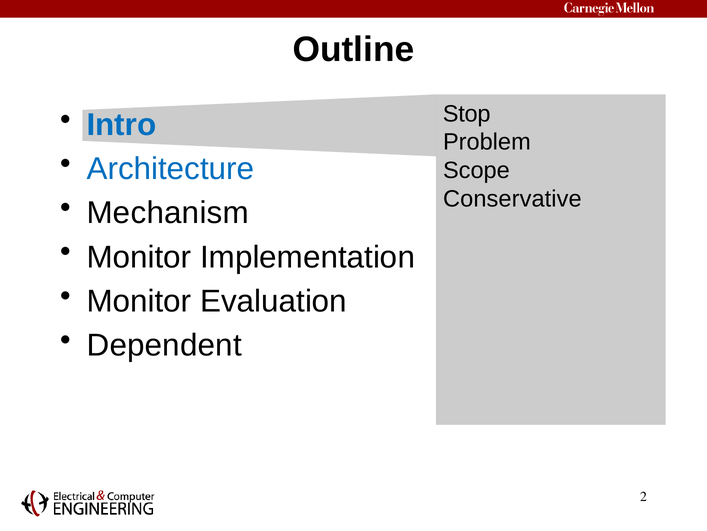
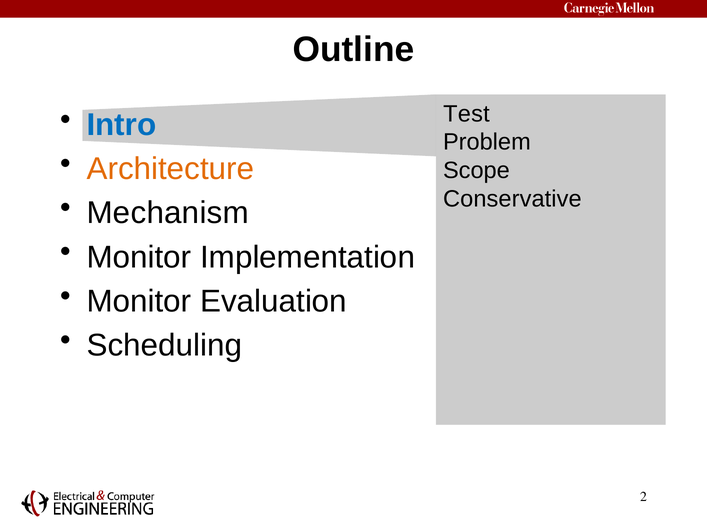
Stop: Stop -> Test (466, 114)
Architecture colour: blue -> orange (170, 169)
Dependent: Dependent -> Scheduling (164, 345)
